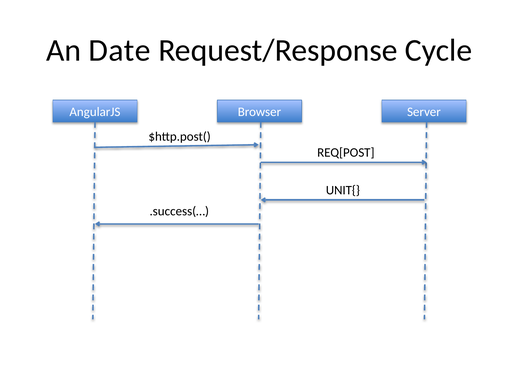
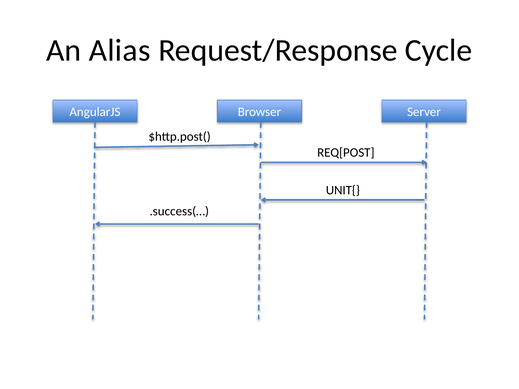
Date: Date -> Alias (120, 50)
